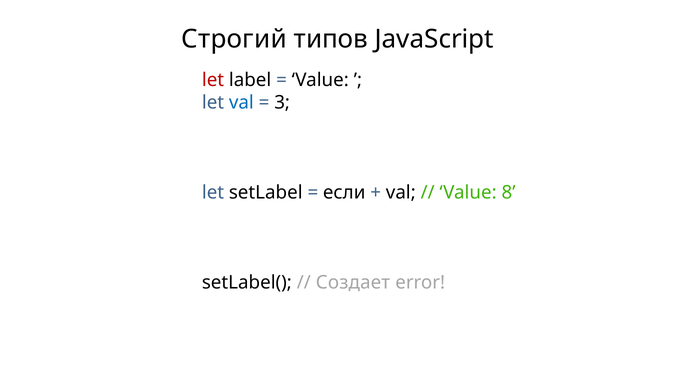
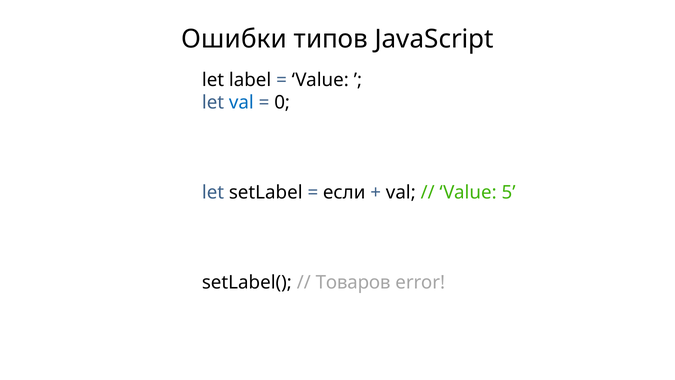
Cтрогий: Cтрогий -> Ошибки (234, 39)
let colour: red -> black (213, 80)
3: 3 -> 0 (282, 102)
8: 8 -> 5 (509, 192)
Создает: Создает -> Товаров (353, 282)
